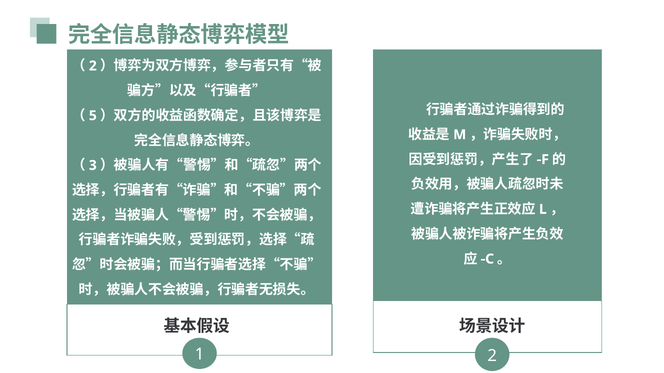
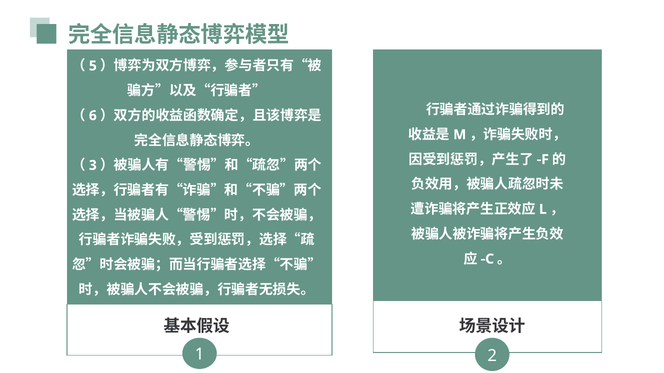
2: 2 -> 5 (93, 66)
5: 5 -> 6 (93, 116)
